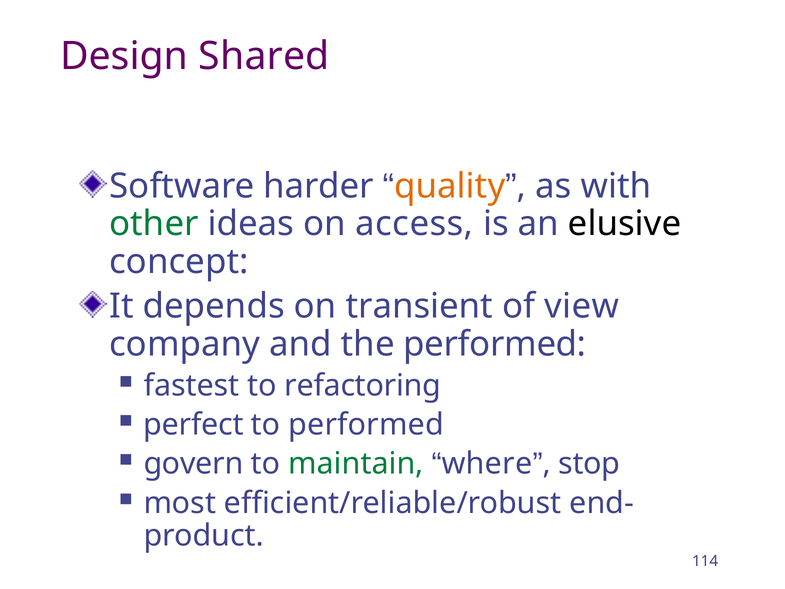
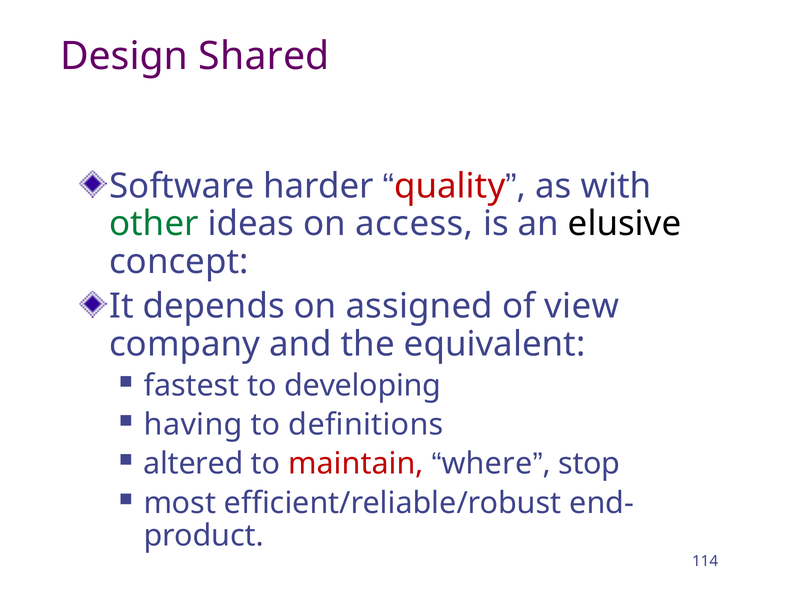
quality colour: orange -> red (450, 186)
transient: transient -> assigned (419, 306)
the performed: performed -> equivalent (495, 344)
refactoring: refactoring -> developing (363, 385)
perfect: perfect -> having (193, 425)
to performed: performed -> definitions (366, 425)
govern: govern -> altered (193, 464)
maintain colour: green -> red (356, 464)
